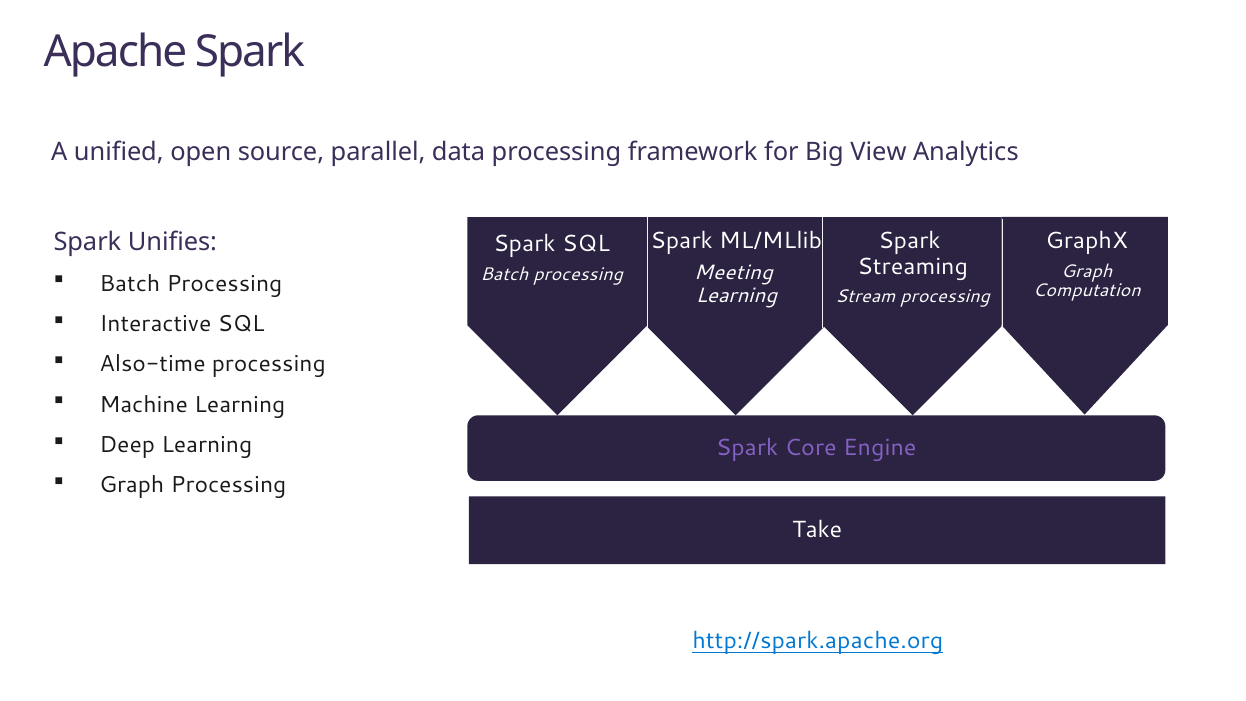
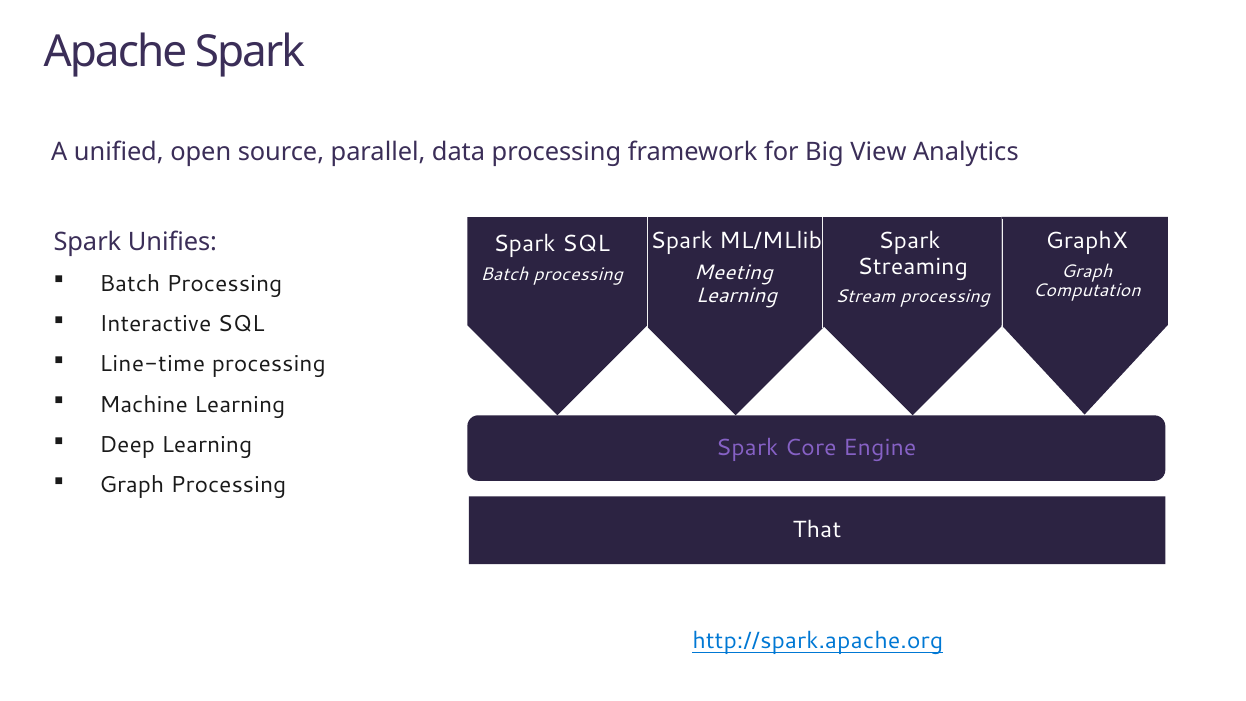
Also-time: Also-time -> Line-time (152, 364)
Take: Take -> That (817, 530)
